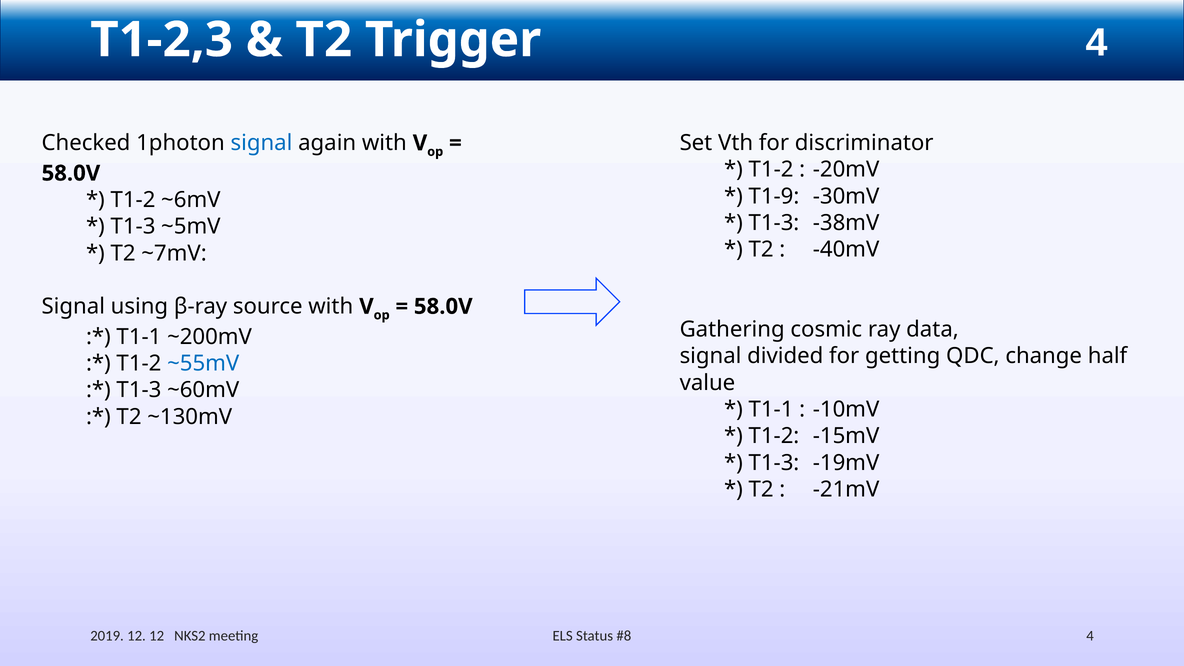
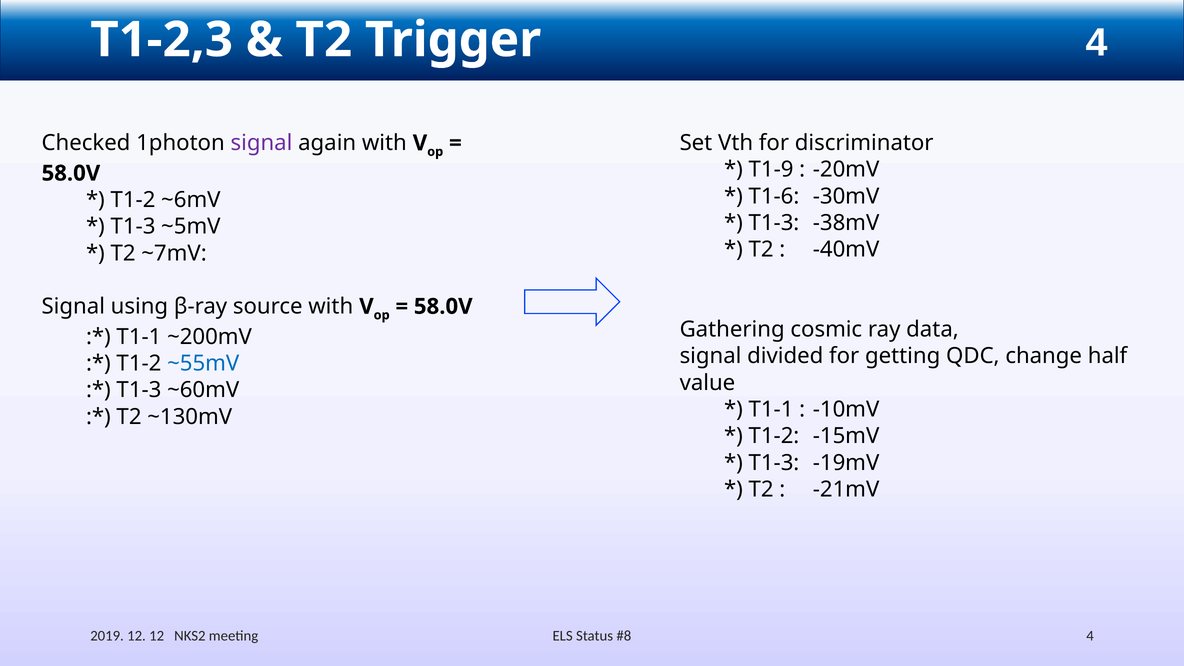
signal colour: blue -> purple (261, 143)
T1-2: T1-2 -> T1-9 (771, 170)
T1-9: T1-9 -> T1-6 (774, 196)
